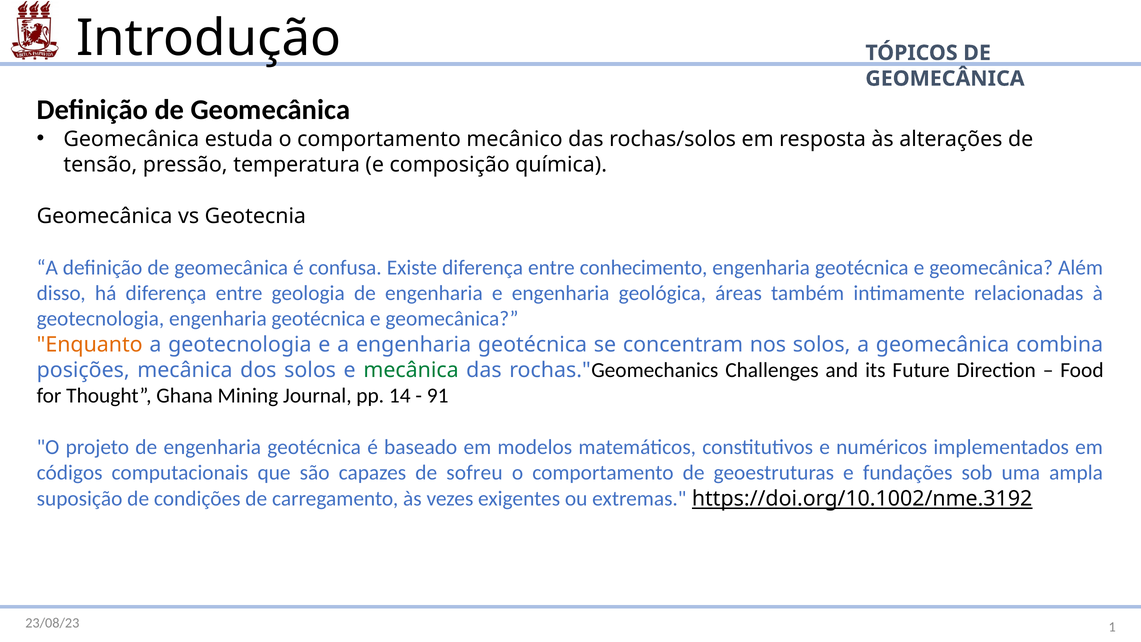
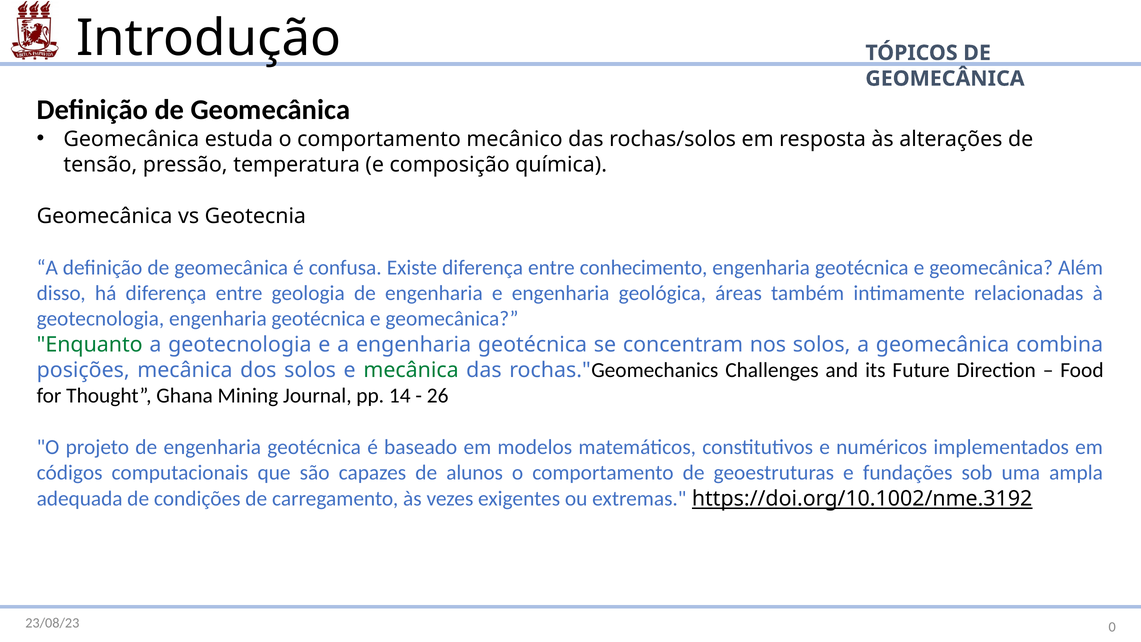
Enquanto colour: orange -> green (90, 344)
91: 91 -> 26 (438, 396)
sofreu: sofreu -> alunos (475, 473)
suposição: suposição -> adequada (80, 498)
1: 1 -> 0 (1112, 627)
